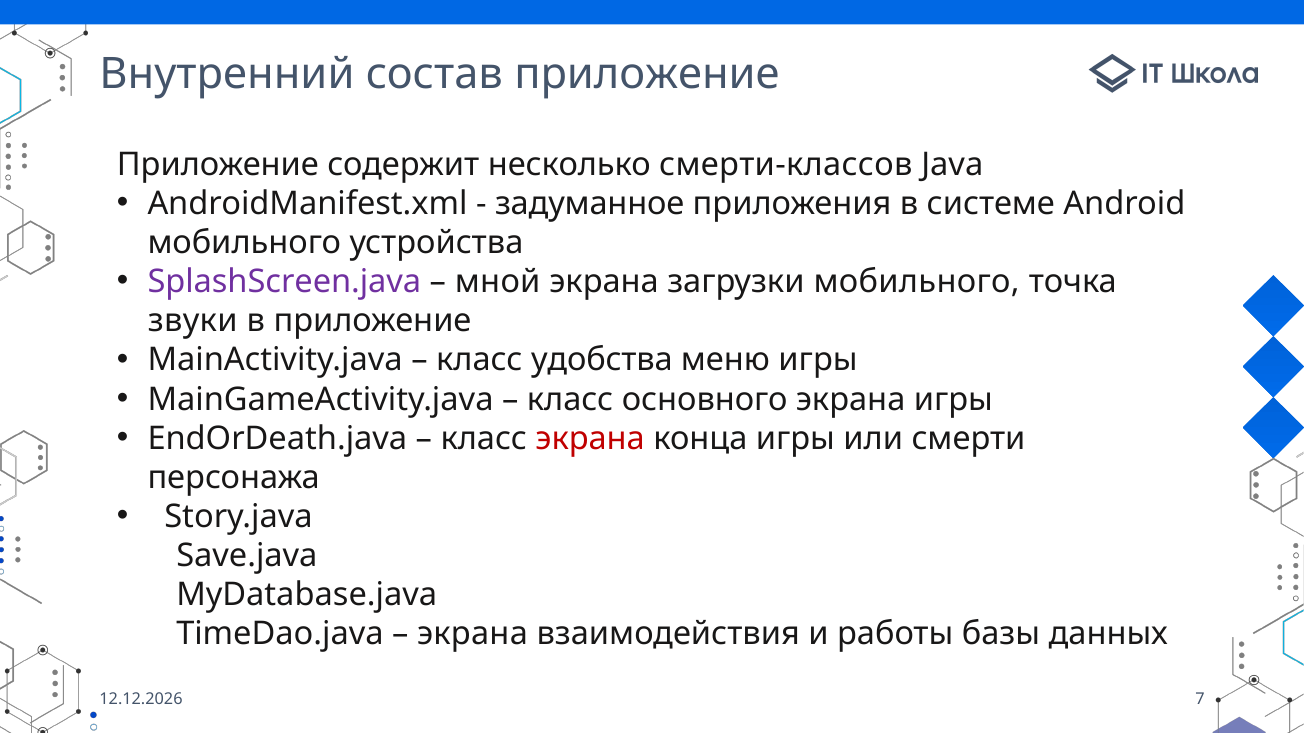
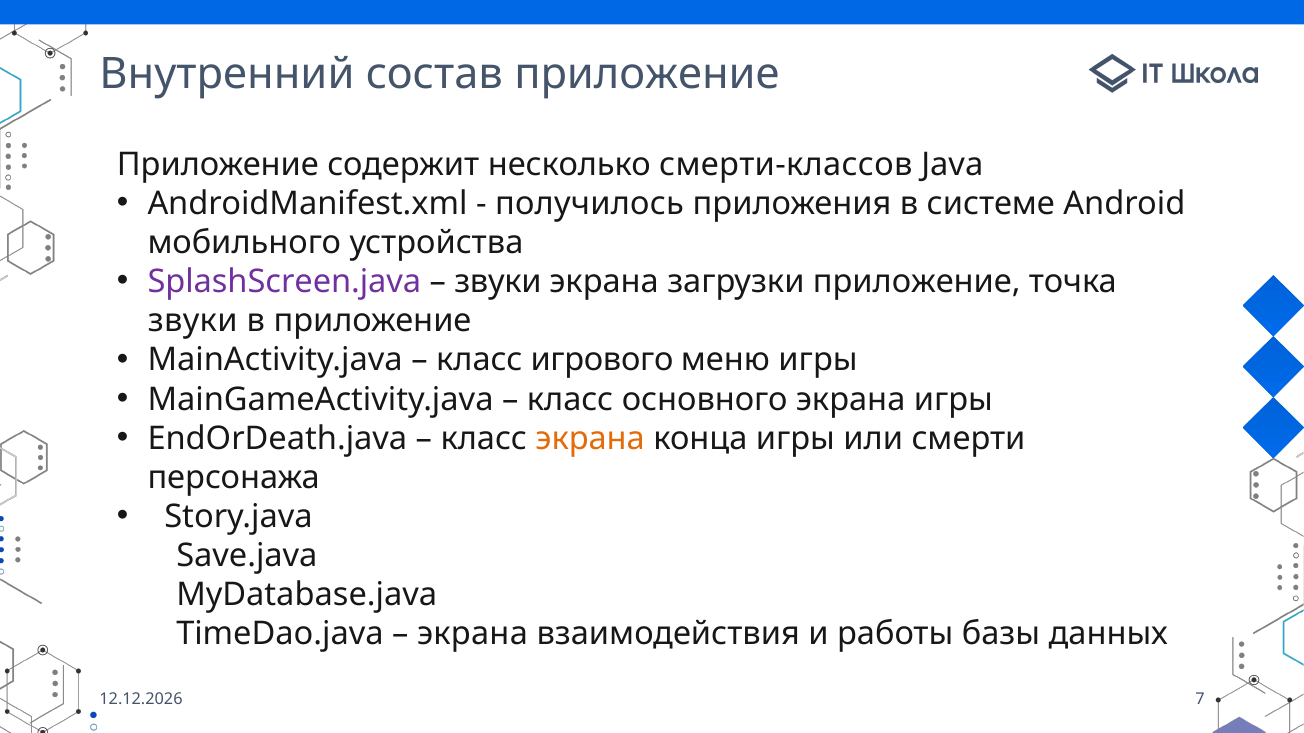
задуманное: задуманное -> получилось (589, 204)
мной: мной -> звуки (498, 282)
загрузки мобильного: мобильного -> приложение (917, 282)
удобства: удобства -> игрового (602, 360)
экрана colour: red -> orange (590, 439)
